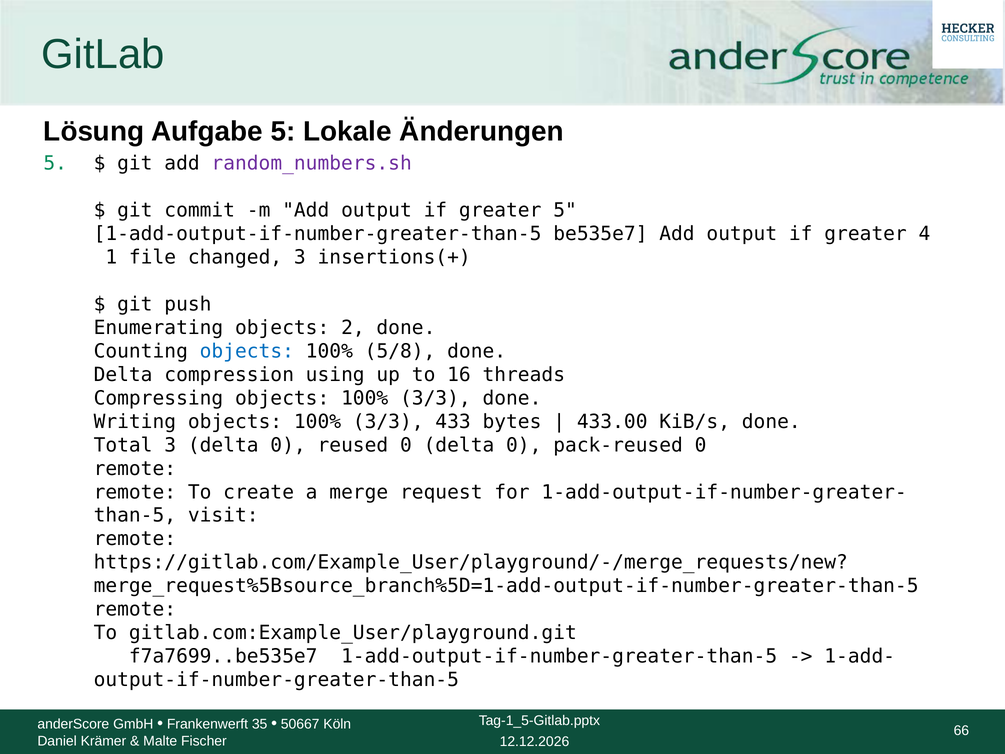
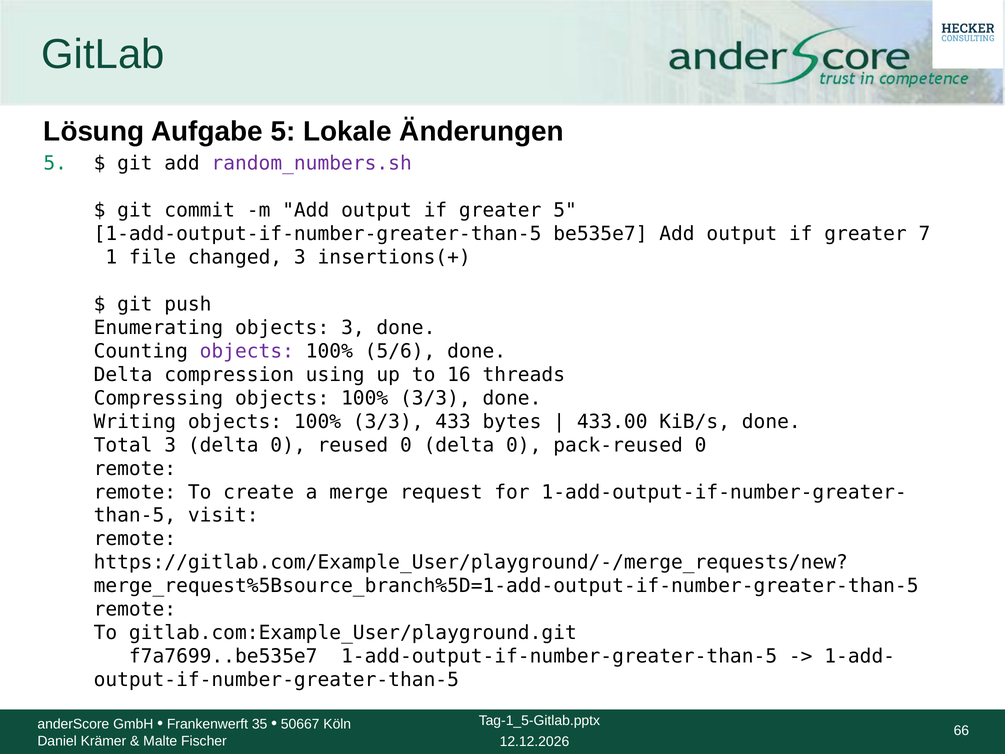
4: 4 -> 7 (924, 234)
objects 2: 2 -> 3 (353, 328)
objects colour: blue -> purple (247, 351)
5/8: 5/8 -> 5/6 (400, 351)
